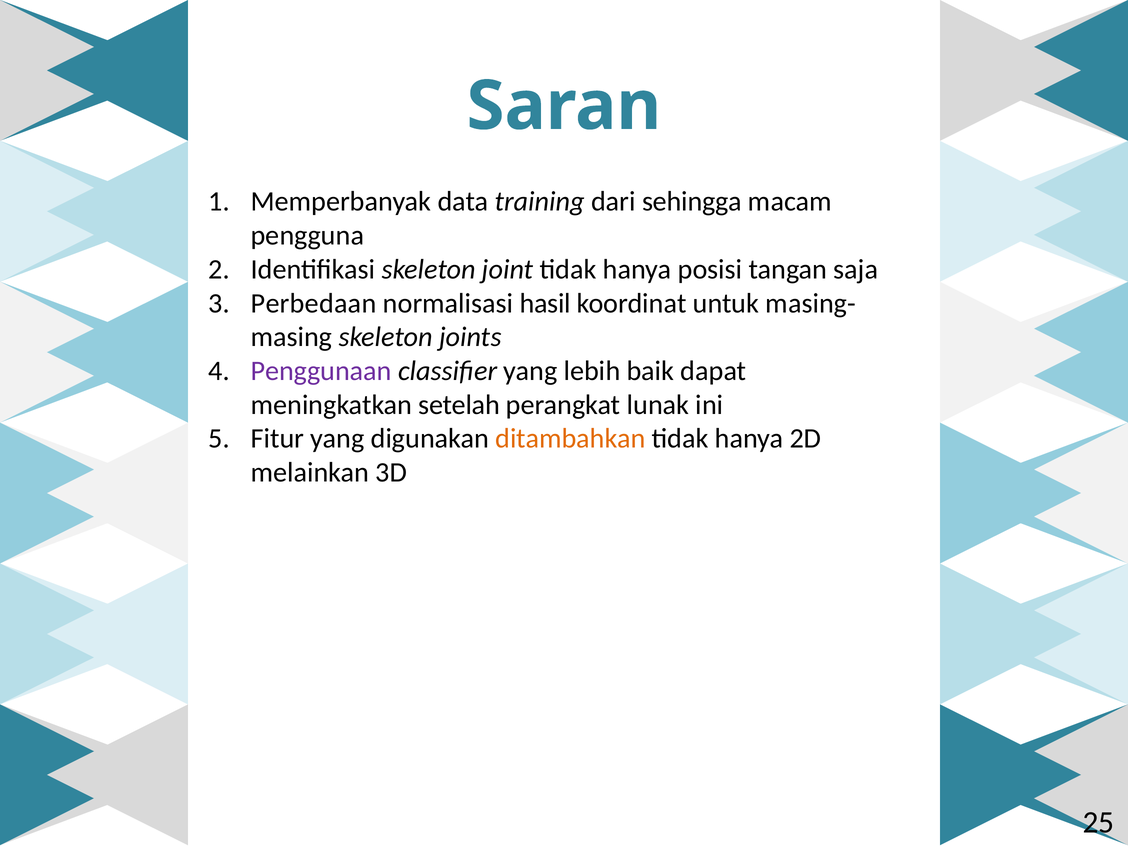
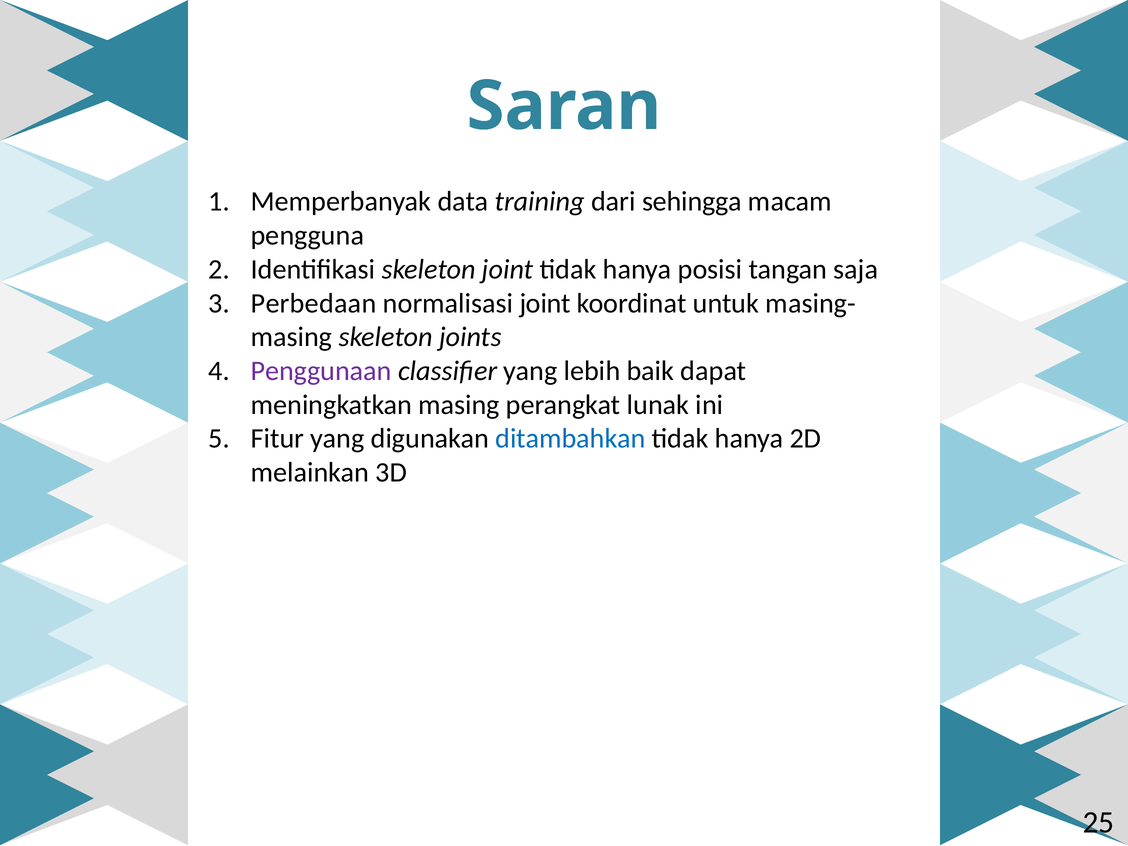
normalisasi hasil: hasil -> joint (545, 303)
meningkatkan setelah: setelah -> masing (459, 405)
ditambahkan colour: orange -> blue (570, 439)
